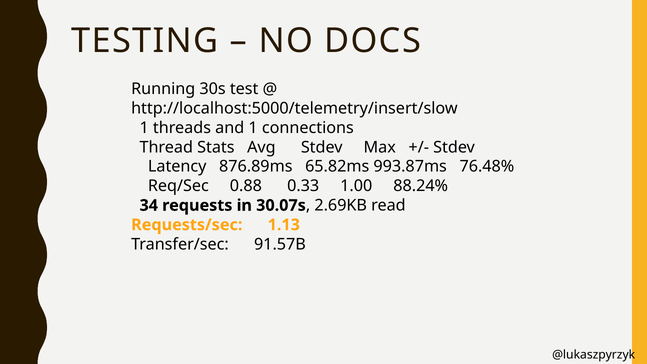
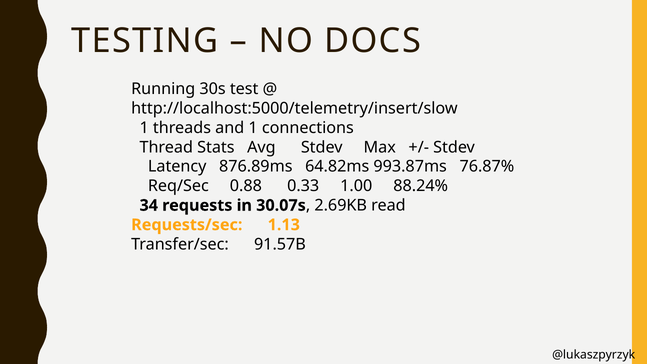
65.82ms: 65.82ms -> 64.82ms (337, 167)
76.48%: 76.48% -> 76.87% (487, 167)
